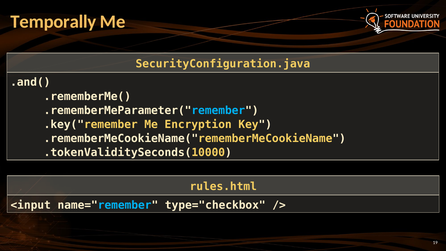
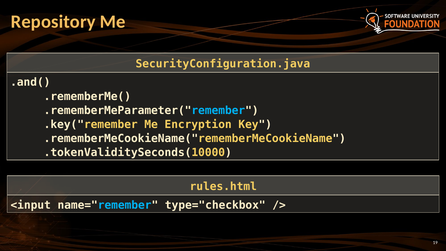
Temporally: Temporally -> Repository (53, 22)
